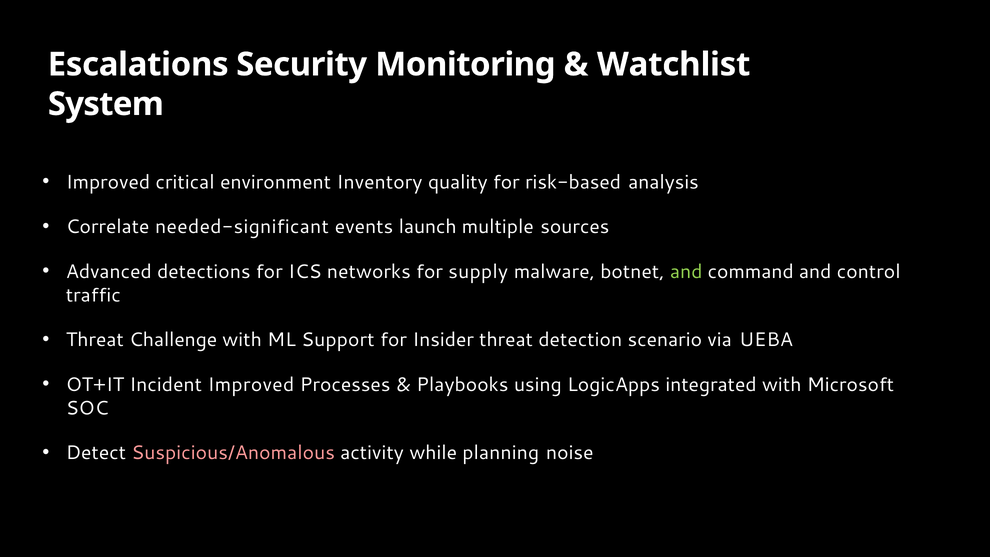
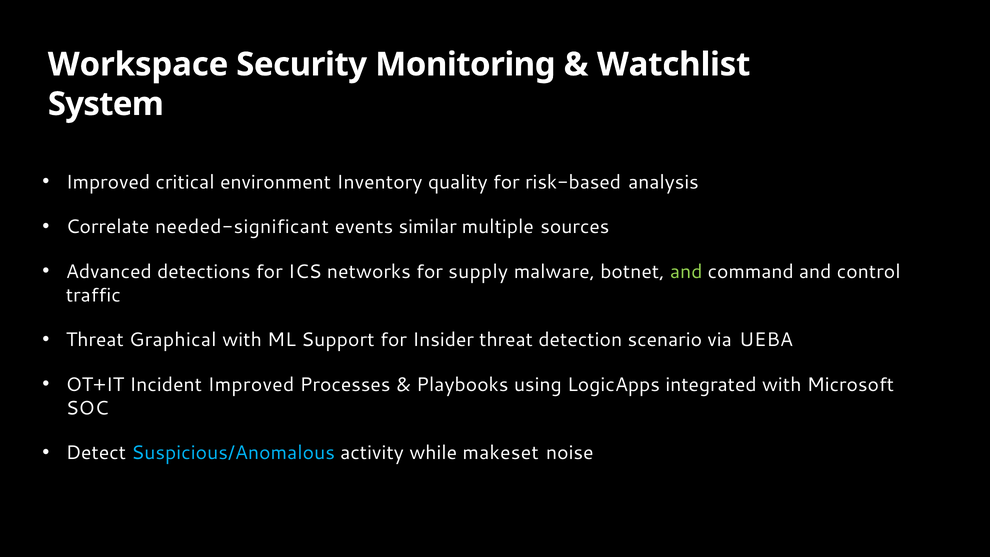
Escalations: Escalations -> Workspace (138, 64)
launch: launch -> similar (428, 227)
Challenge: Challenge -> Graphical (173, 340)
Suspicious/Anomalous colour: pink -> light blue (233, 453)
planning: planning -> makeset (501, 453)
